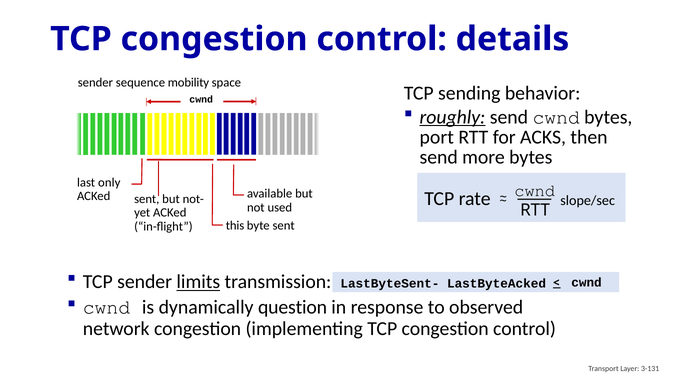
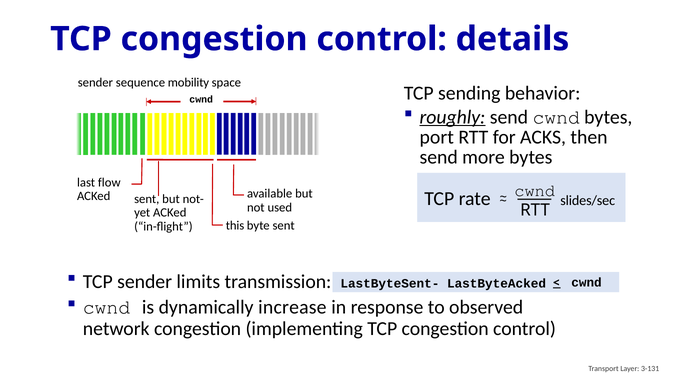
only: only -> flow (109, 182)
slope/sec: slope/sec -> slides/sec (588, 200)
limits underline: present -> none (198, 282)
question: question -> increase (292, 307)
